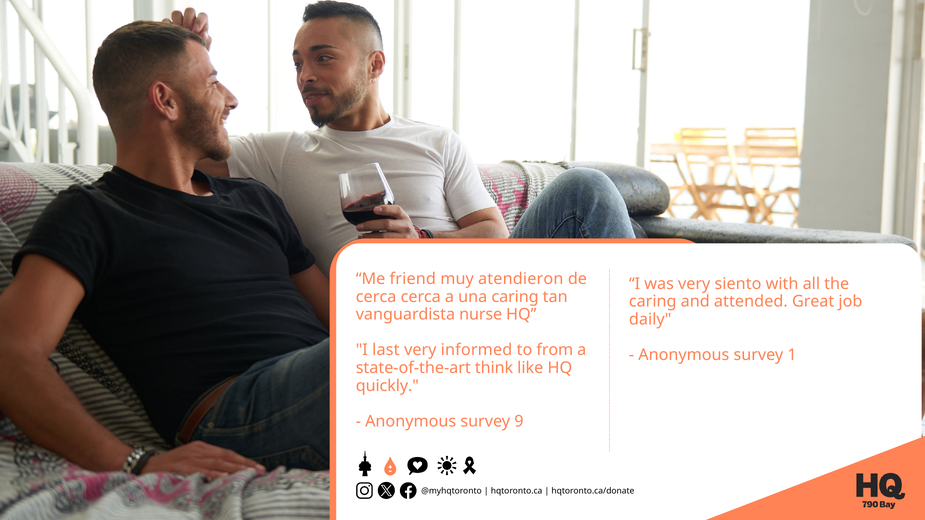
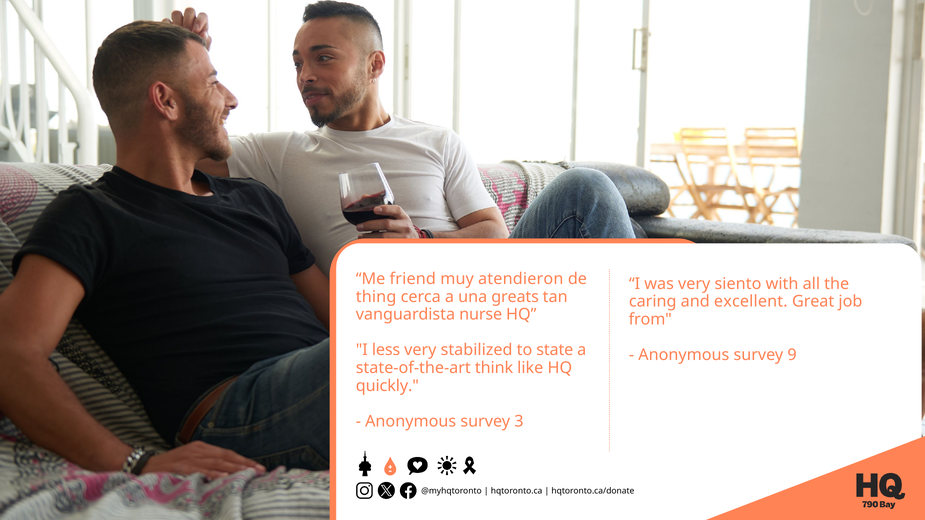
cerca: cerca -> thing (376, 297)
una caring: caring -> greats (515, 297)
attended: attended -> excellent (751, 302)
daily: daily -> from (650, 320)
last: last -> less (386, 350)
informed: informed -> stabilized (477, 350)
from: from -> state (555, 350)
1: 1 -> 9 (792, 355)
9: 9 -> 3 (519, 422)
